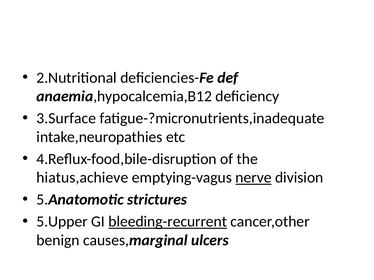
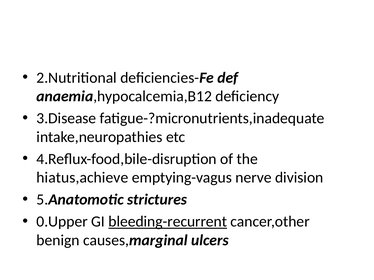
3.Surface: 3.Surface -> 3.Disease (66, 118)
nerve underline: present -> none (253, 178)
5.Upper: 5.Upper -> 0.Upper (62, 222)
